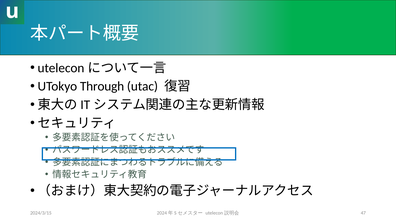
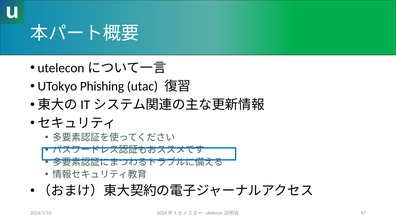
Through: Through -> Phishing (102, 86)
